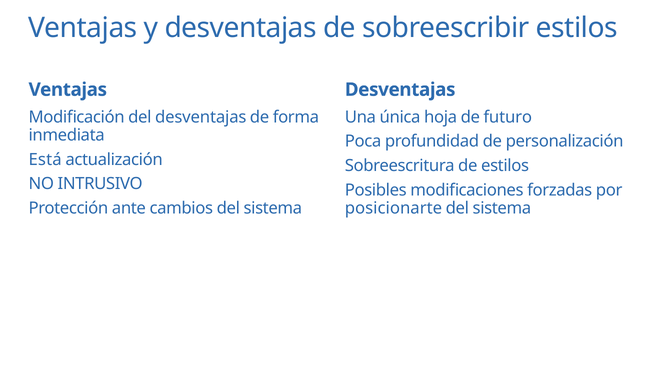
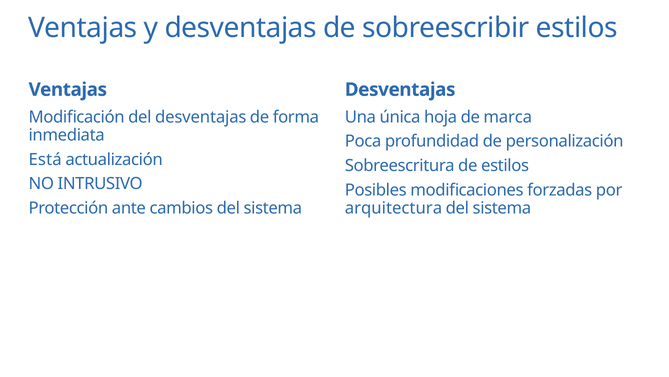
futuro: futuro -> marca (508, 117)
posicionarte: posicionarte -> arquitectura (393, 208)
